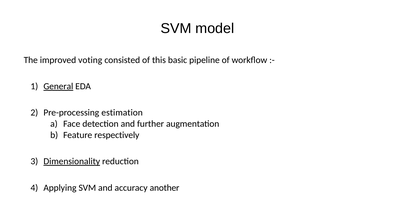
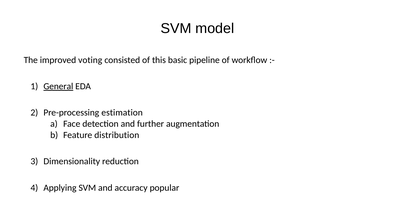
respectively: respectively -> distribution (117, 135)
Dimensionality underline: present -> none (72, 161)
another: another -> popular (164, 188)
